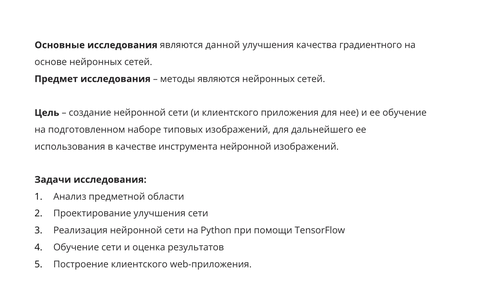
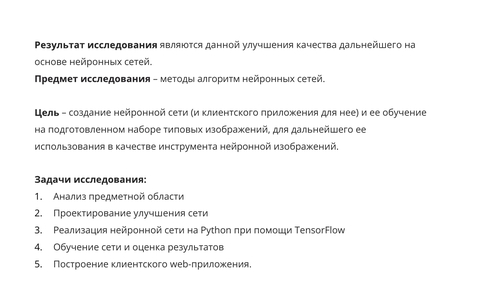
Основные: Основные -> Результат (60, 45)
качества градиентного: градиентного -> дальнейшего (371, 45)
методы являются: являются -> алгоритм (219, 79)
